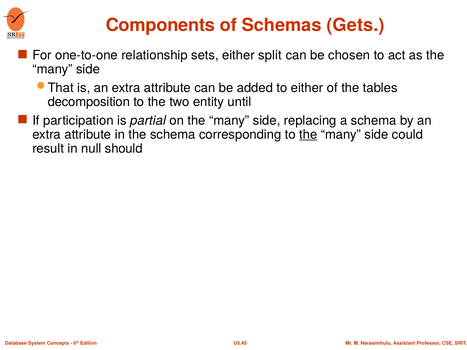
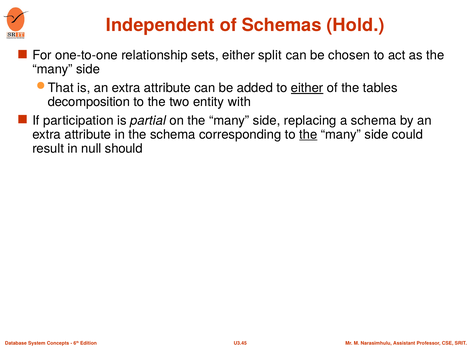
Components: Components -> Independent (160, 25)
Gets: Gets -> Hold (356, 25)
either underline: none -> present (307, 88)
until: until -> with (239, 102)
